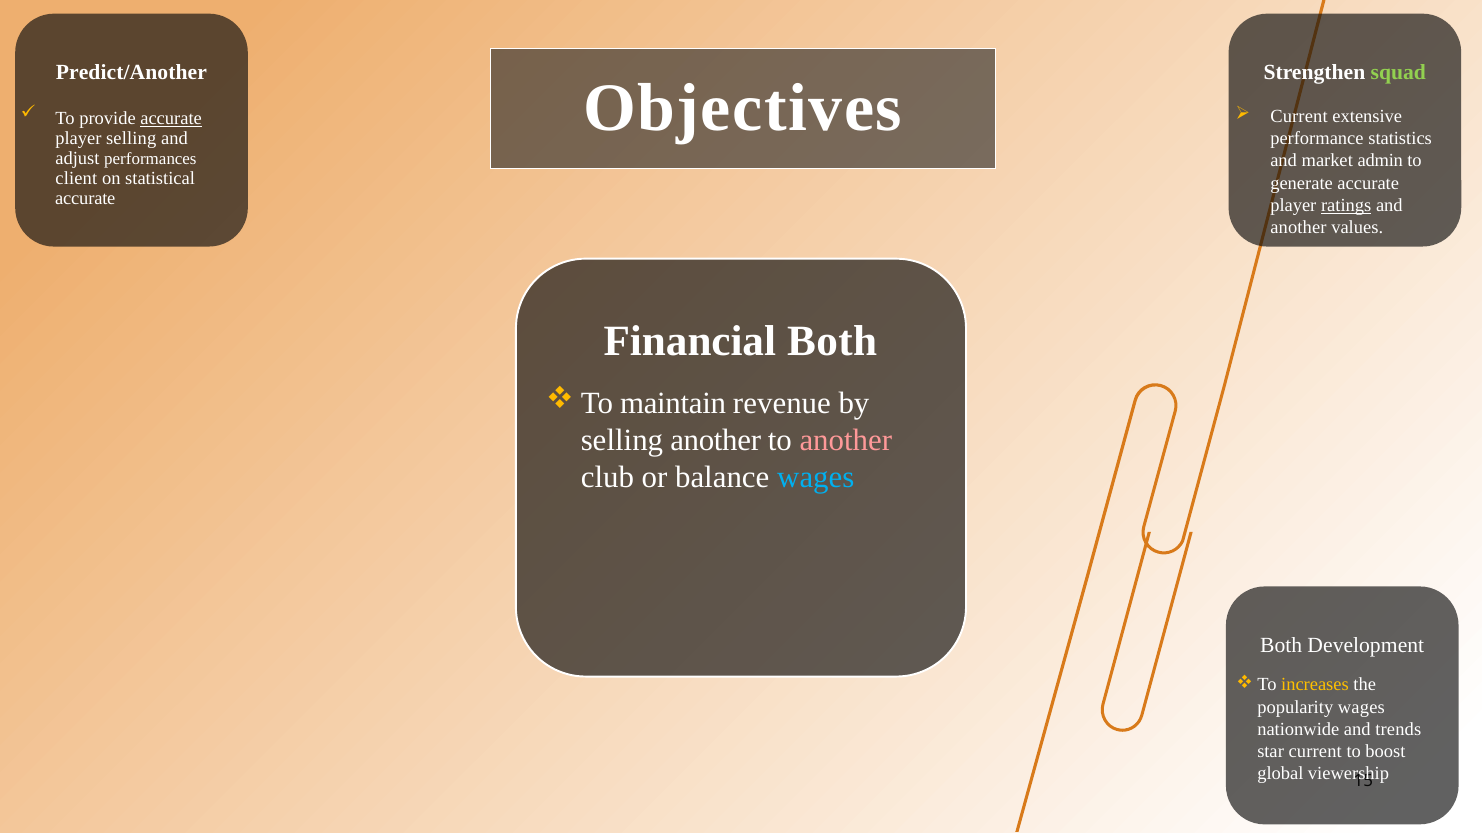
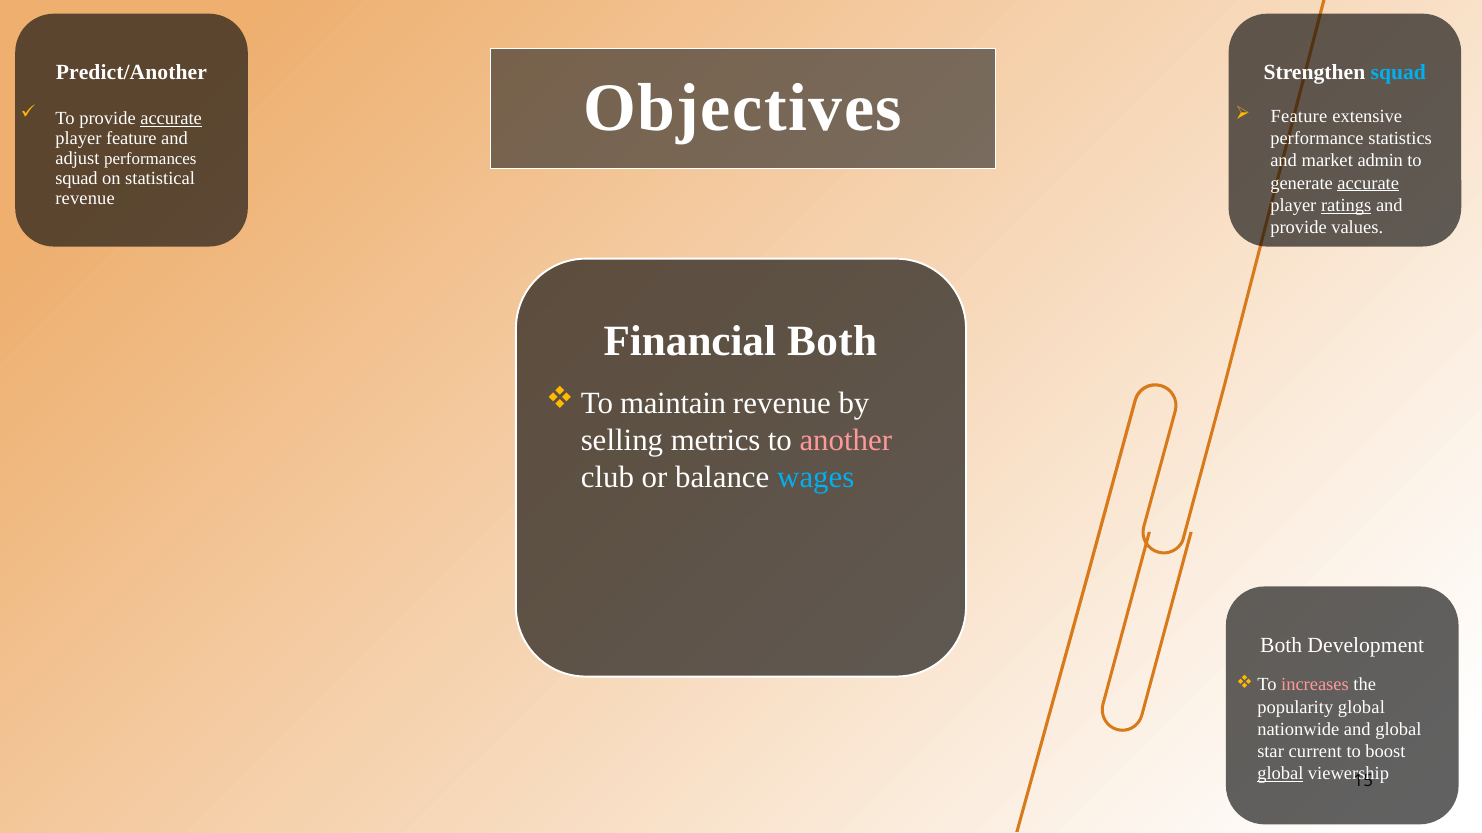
squad colour: light green -> light blue (1398, 73)
Current: Current -> Feature (1299, 116)
player selling: selling -> feature (131, 139)
client: client -> squad (77, 179)
accurate underline: none -> present (1368, 183)
accurate: accurate -> revenue (85, 199)
another: another -> provide (1299, 228)
selling another: another -> metrics (716, 441)
increases colour: yellow -> pink (1315, 685)
popularity wages: wages -> global (1361, 708)
and trends: trends -> global (1398, 730)
global underline: none -> present (1280, 774)
